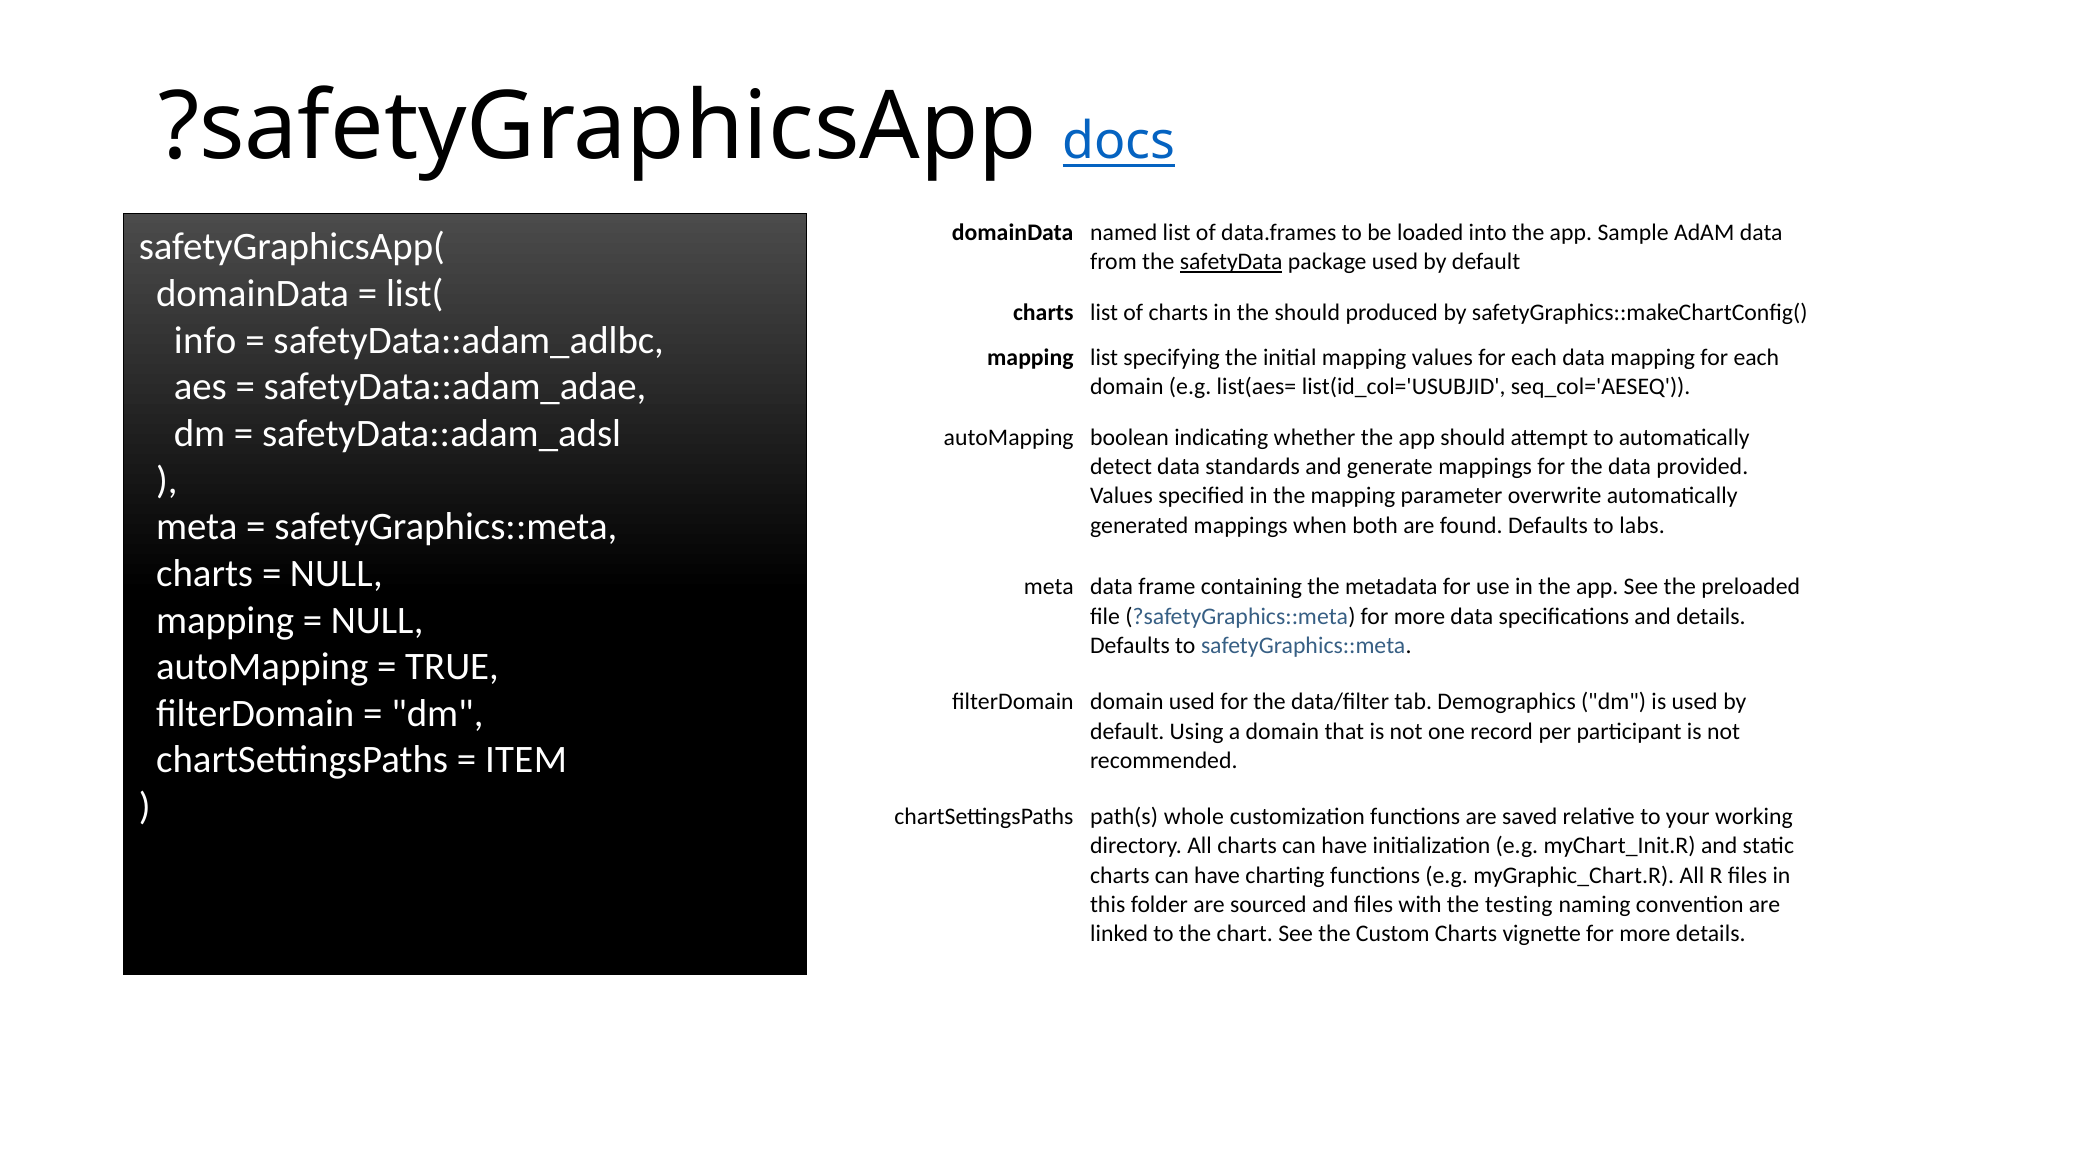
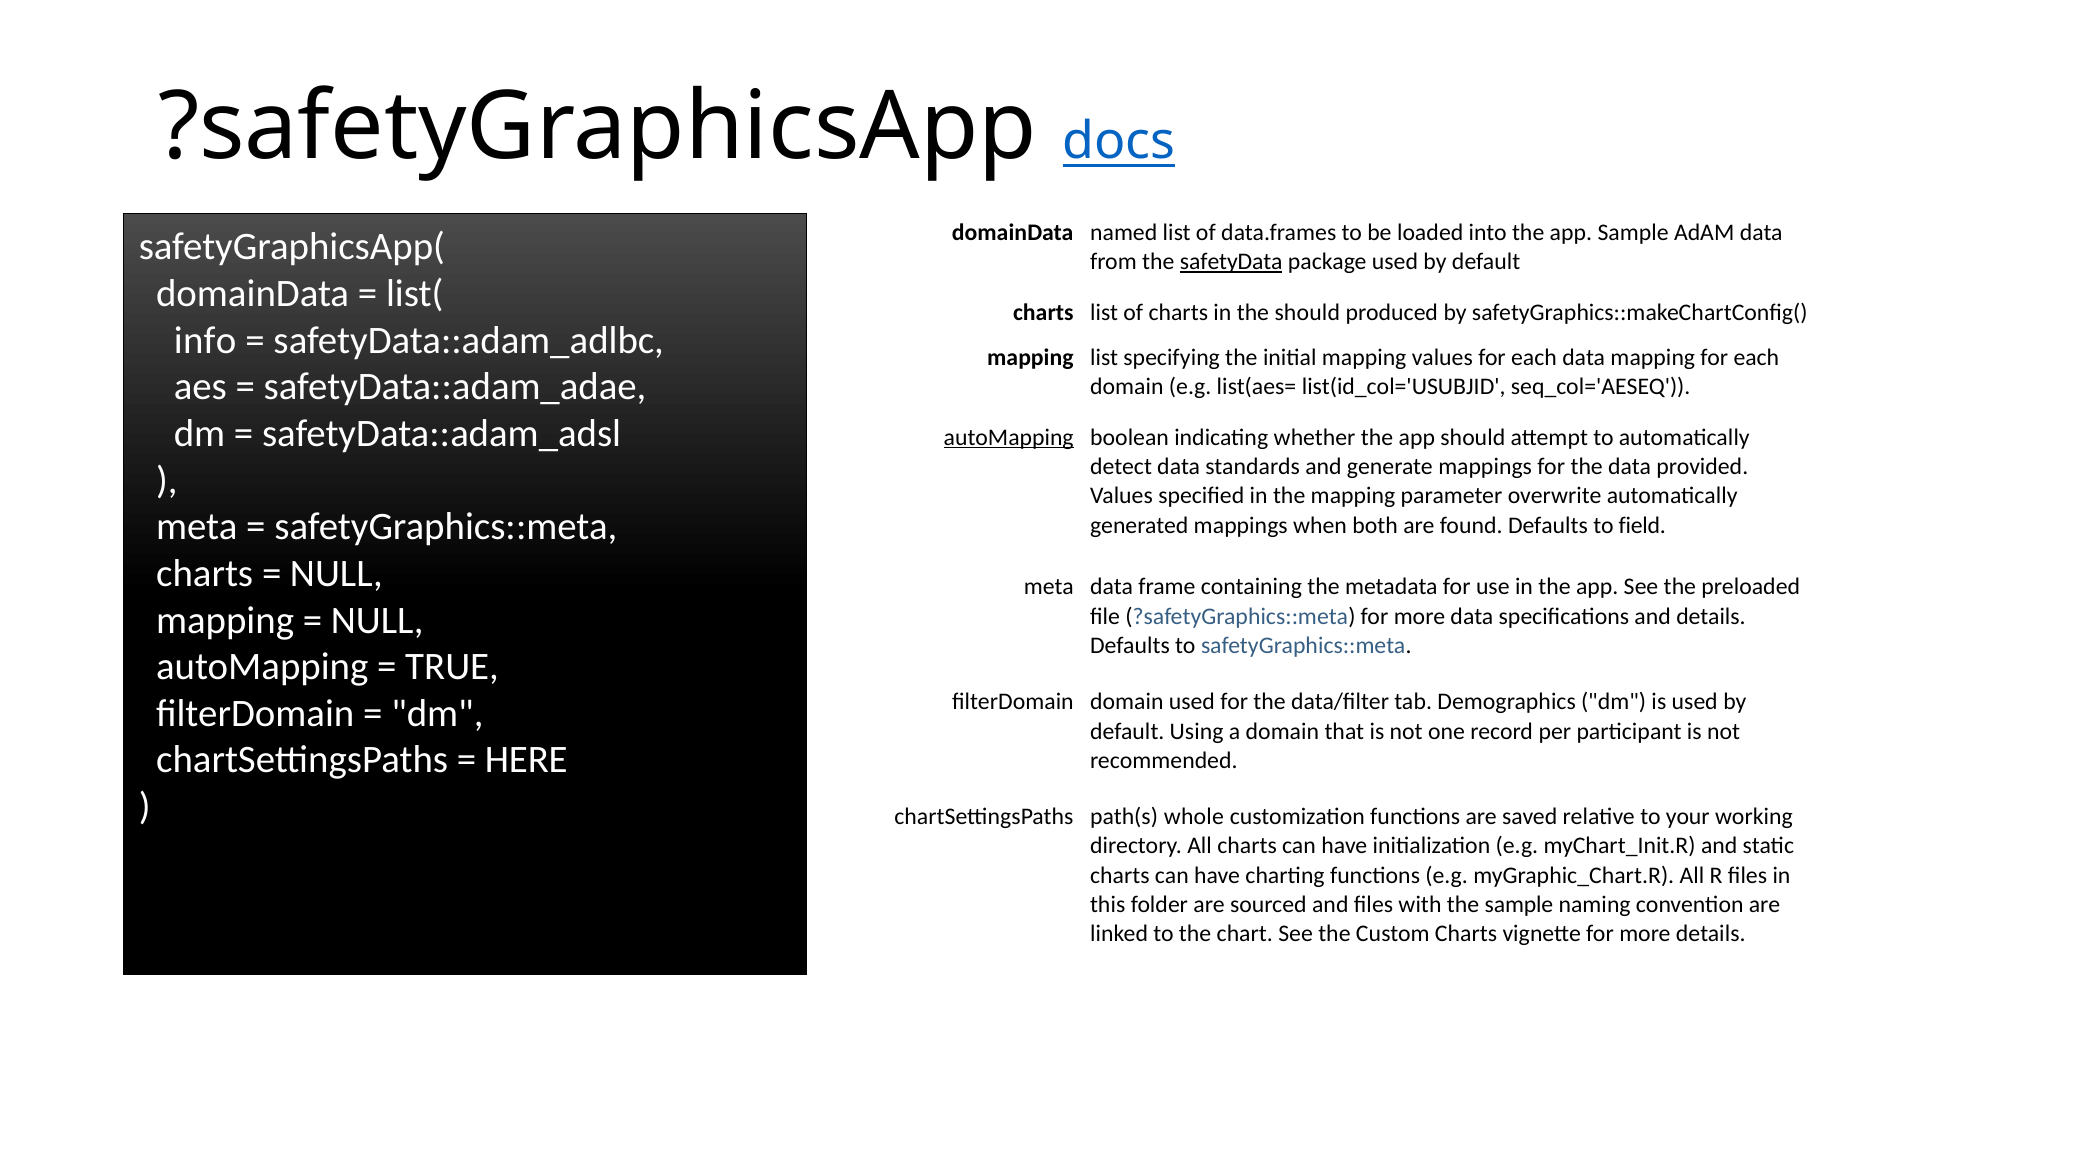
autoMapping underline: none -> present (1009, 437)
labs: labs -> field (1642, 525)
ITEM: ITEM -> HERE (526, 760)
the testing: testing -> sample (1519, 905)
